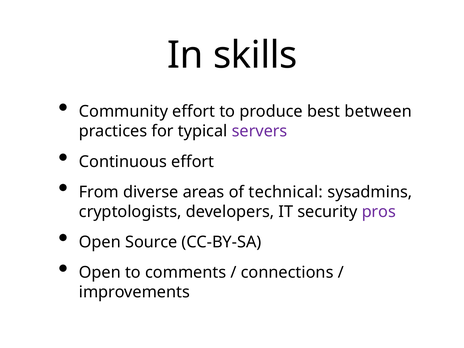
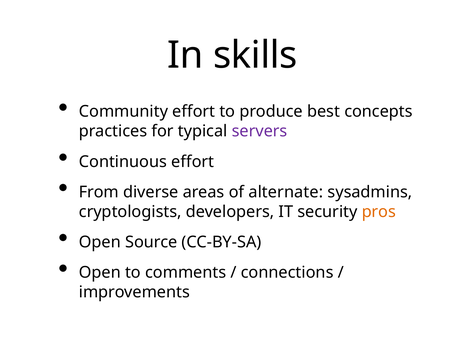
between: between -> concepts (378, 112)
technical: technical -> alternate (286, 192)
pros colour: purple -> orange (379, 212)
